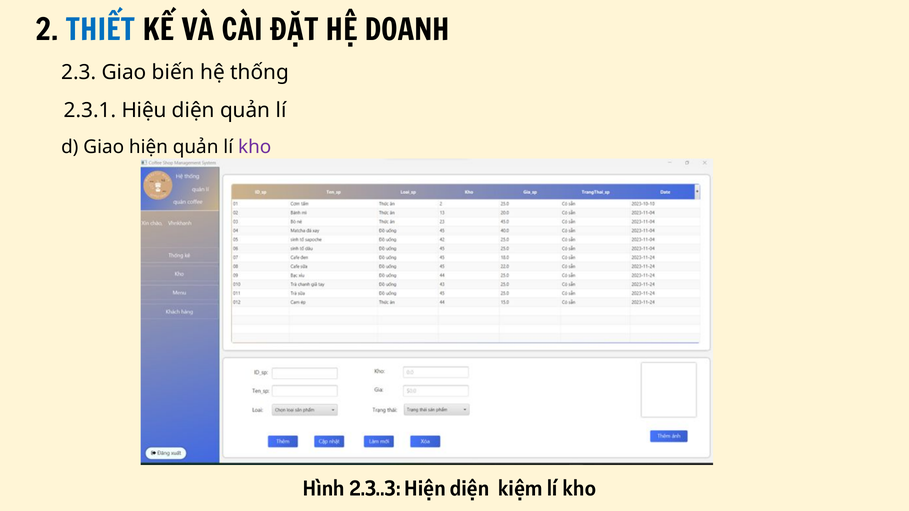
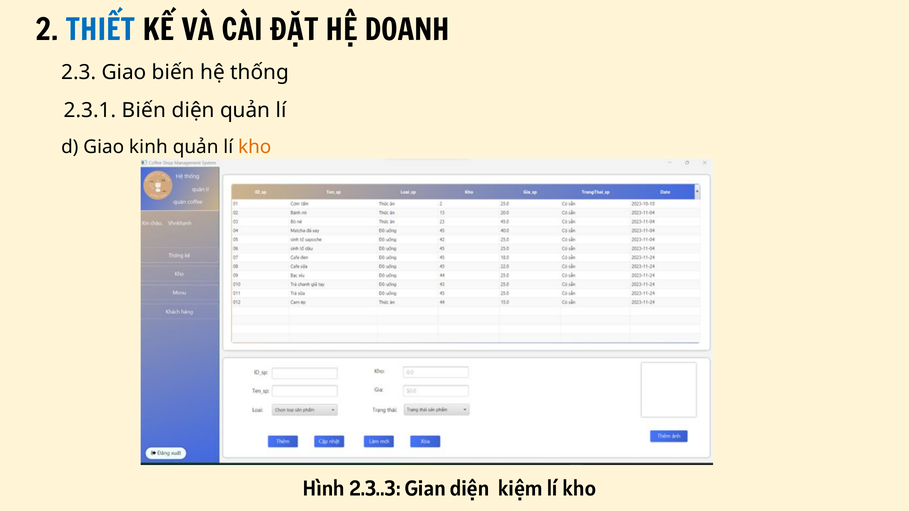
2.3.1 Hiệu: Hiệu -> Biến (144, 111)
Giao hiện: hiện -> kinh (148, 147)
kho colour: purple -> orange (255, 147)
2.3..3 Hiện: Hiện -> Gian (425, 489)
